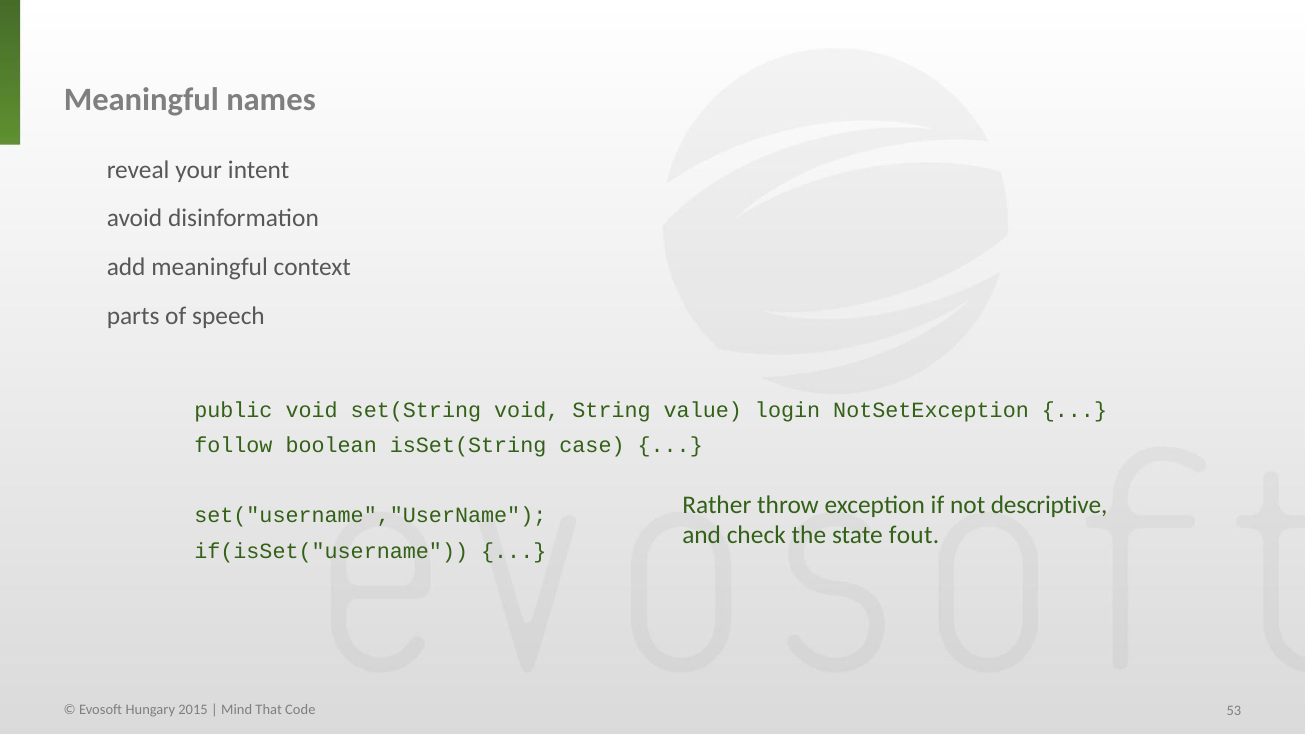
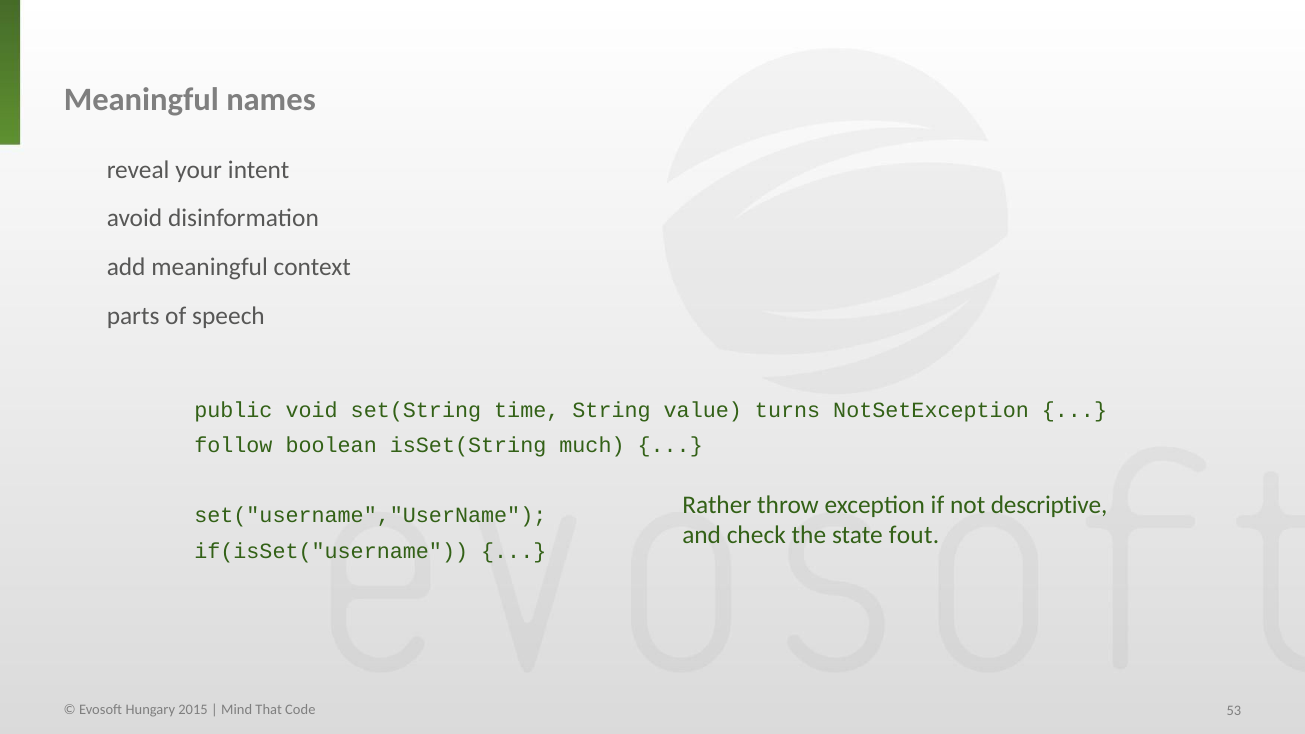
set(String void: void -> time (527, 410)
login: login -> turns (788, 410)
case: case -> much (592, 446)
